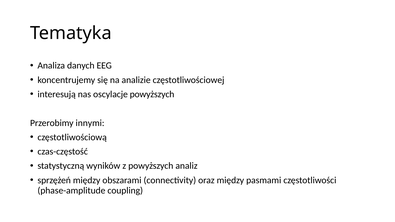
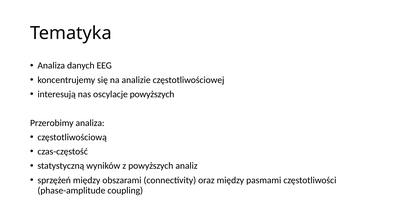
Przerobimy innymi: innymi -> analiza (90, 123)
